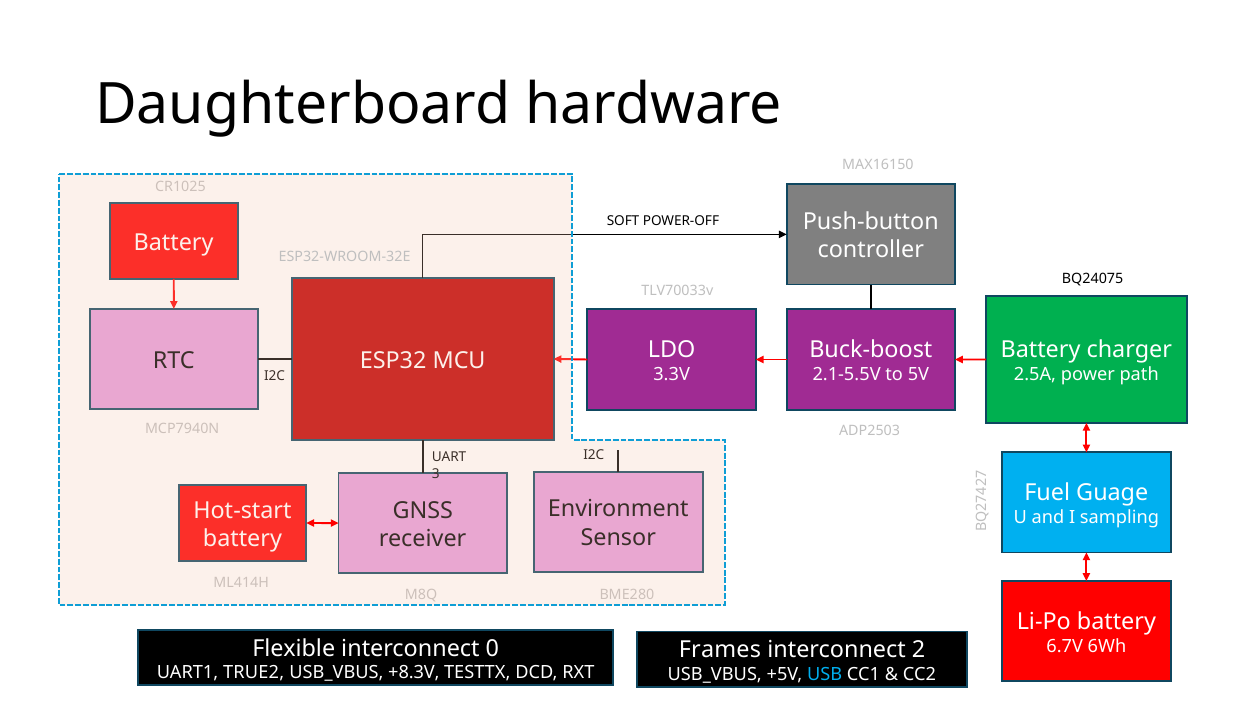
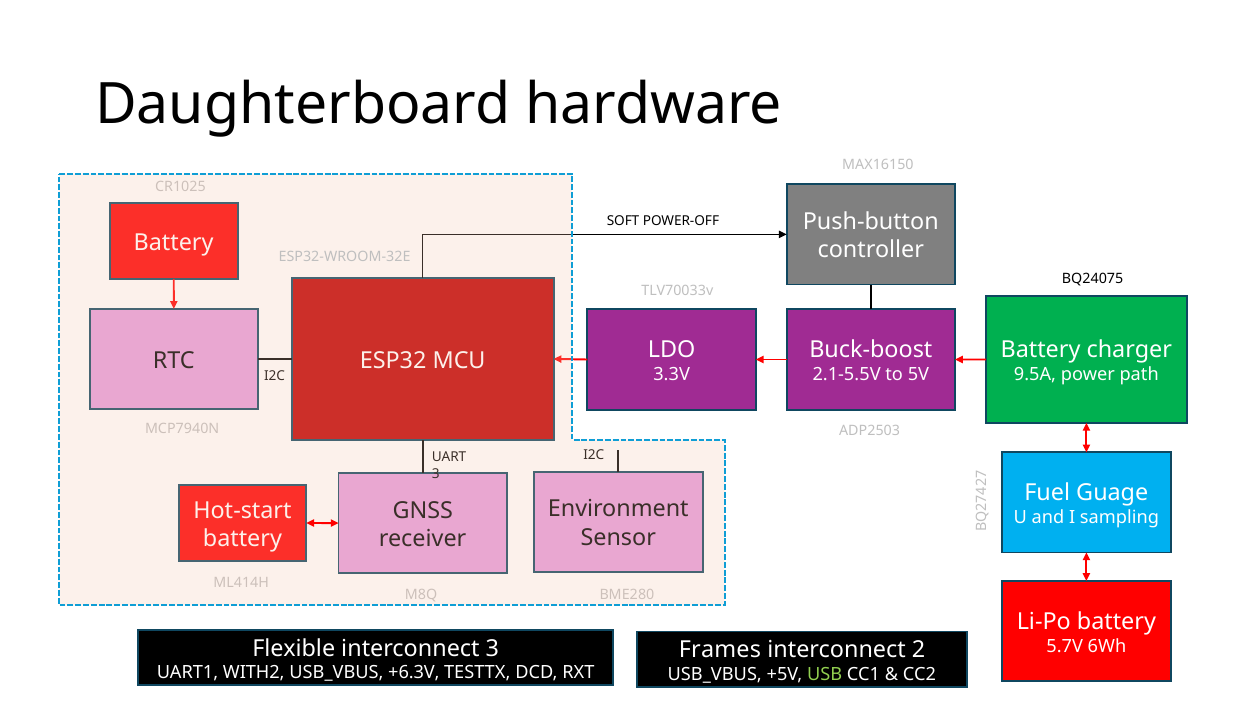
2.5A: 2.5A -> 9.5A (1035, 375)
6.7V: 6.7V -> 5.7V (1065, 647)
interconnect 0: 0 -> 3 (492, 649)
TRUE2: TRUE2 -> WITH2 (254, 673)
+8.3V: +8.3V -> +6.3V (414, 673)
USB colour: light blue -> light green (825, 675)
